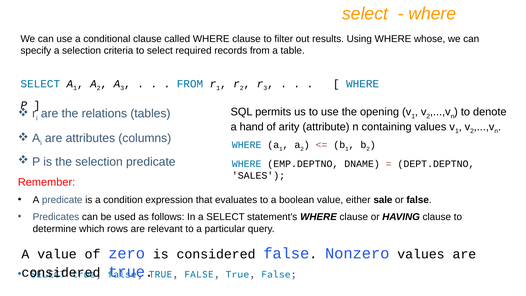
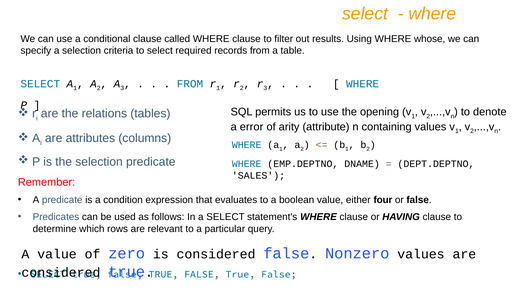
hand: hand -> error (252, 127)
sale: sale -> four (383, 200)
